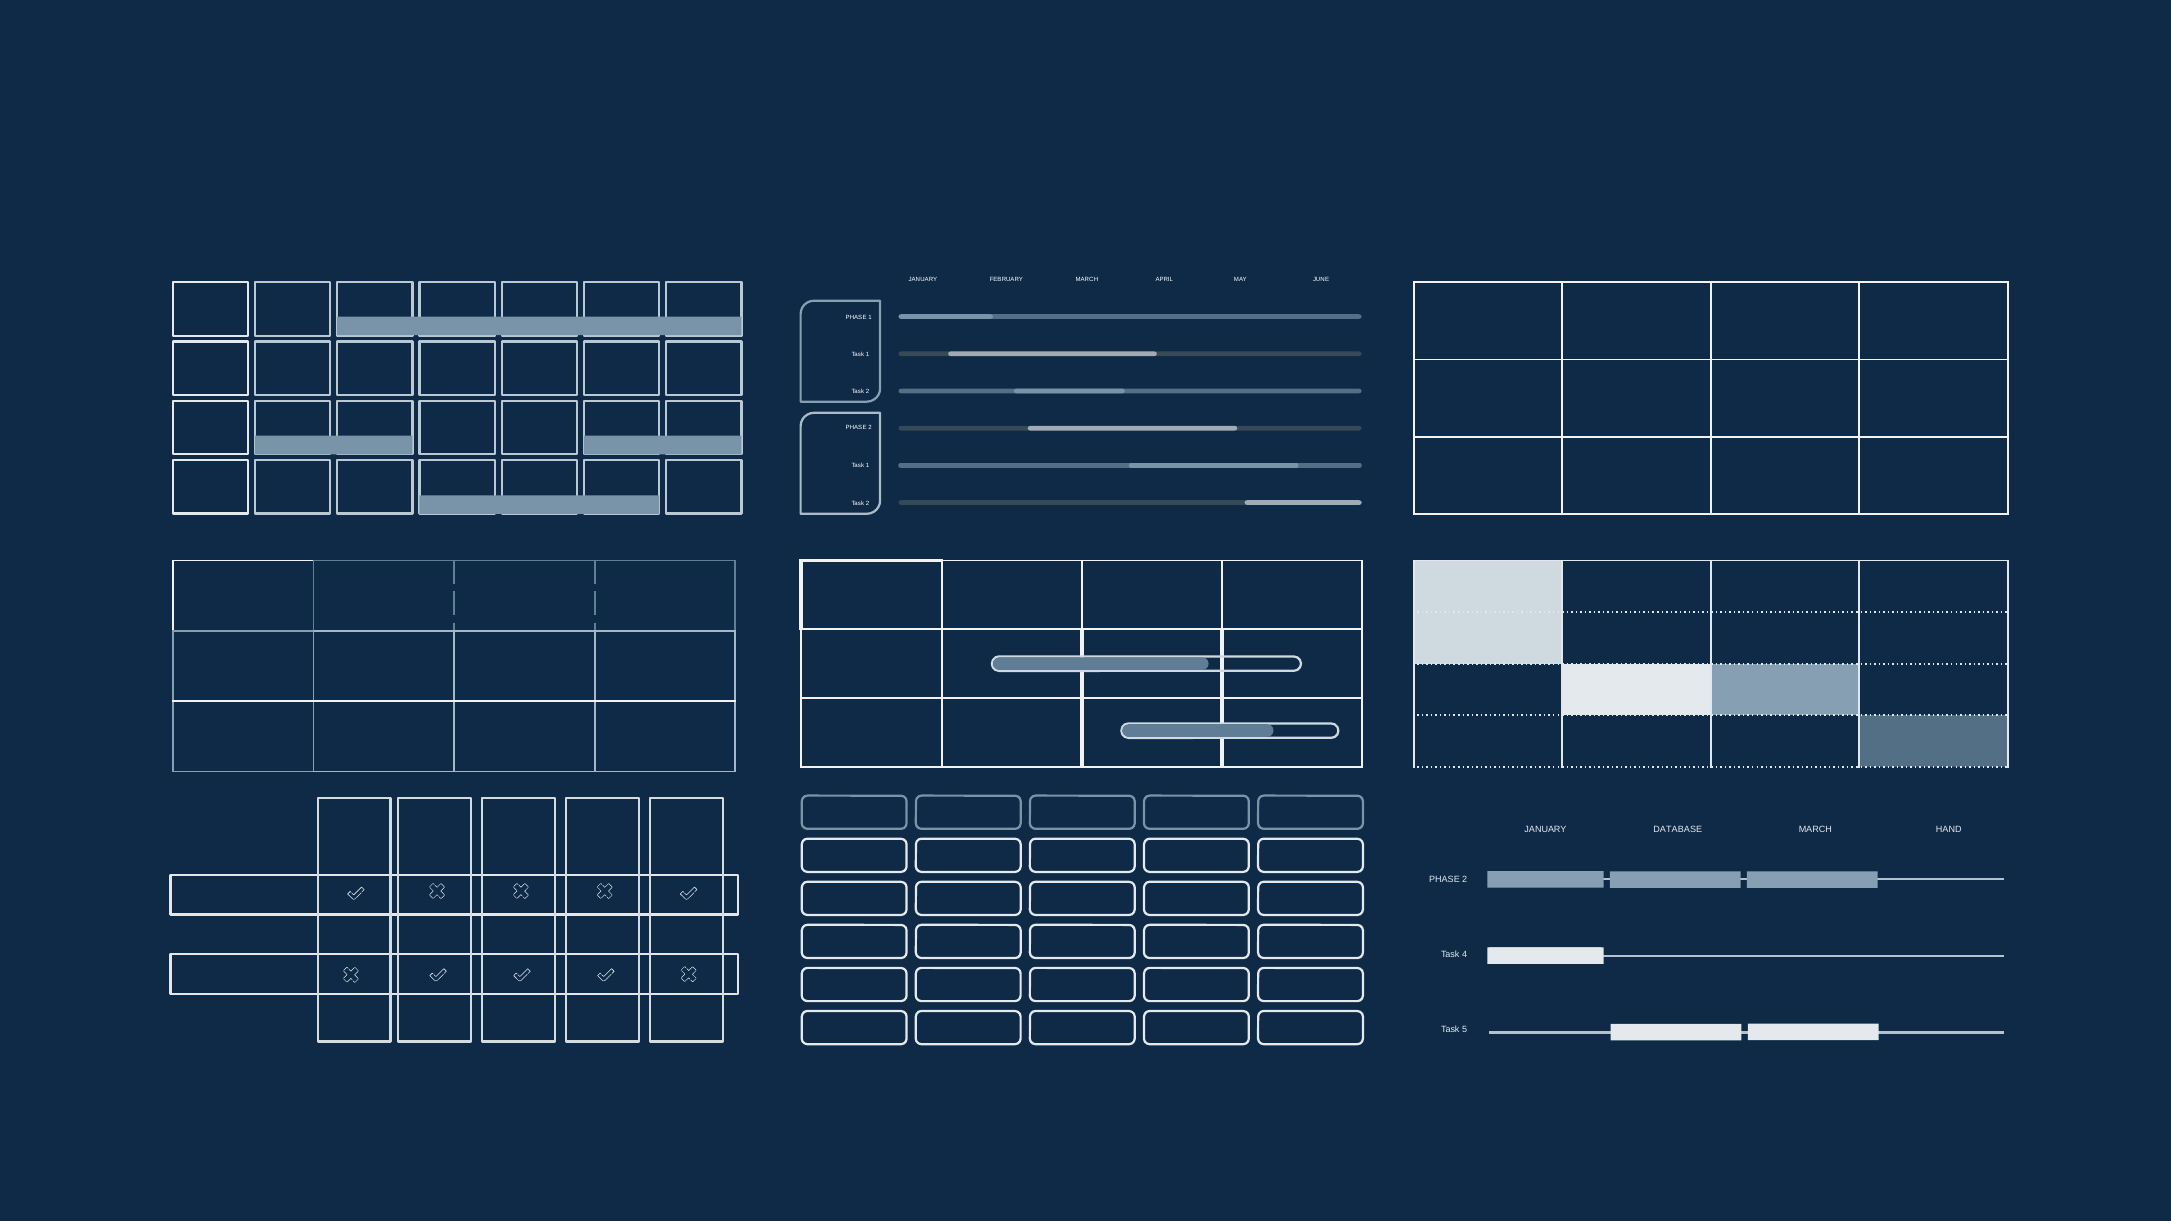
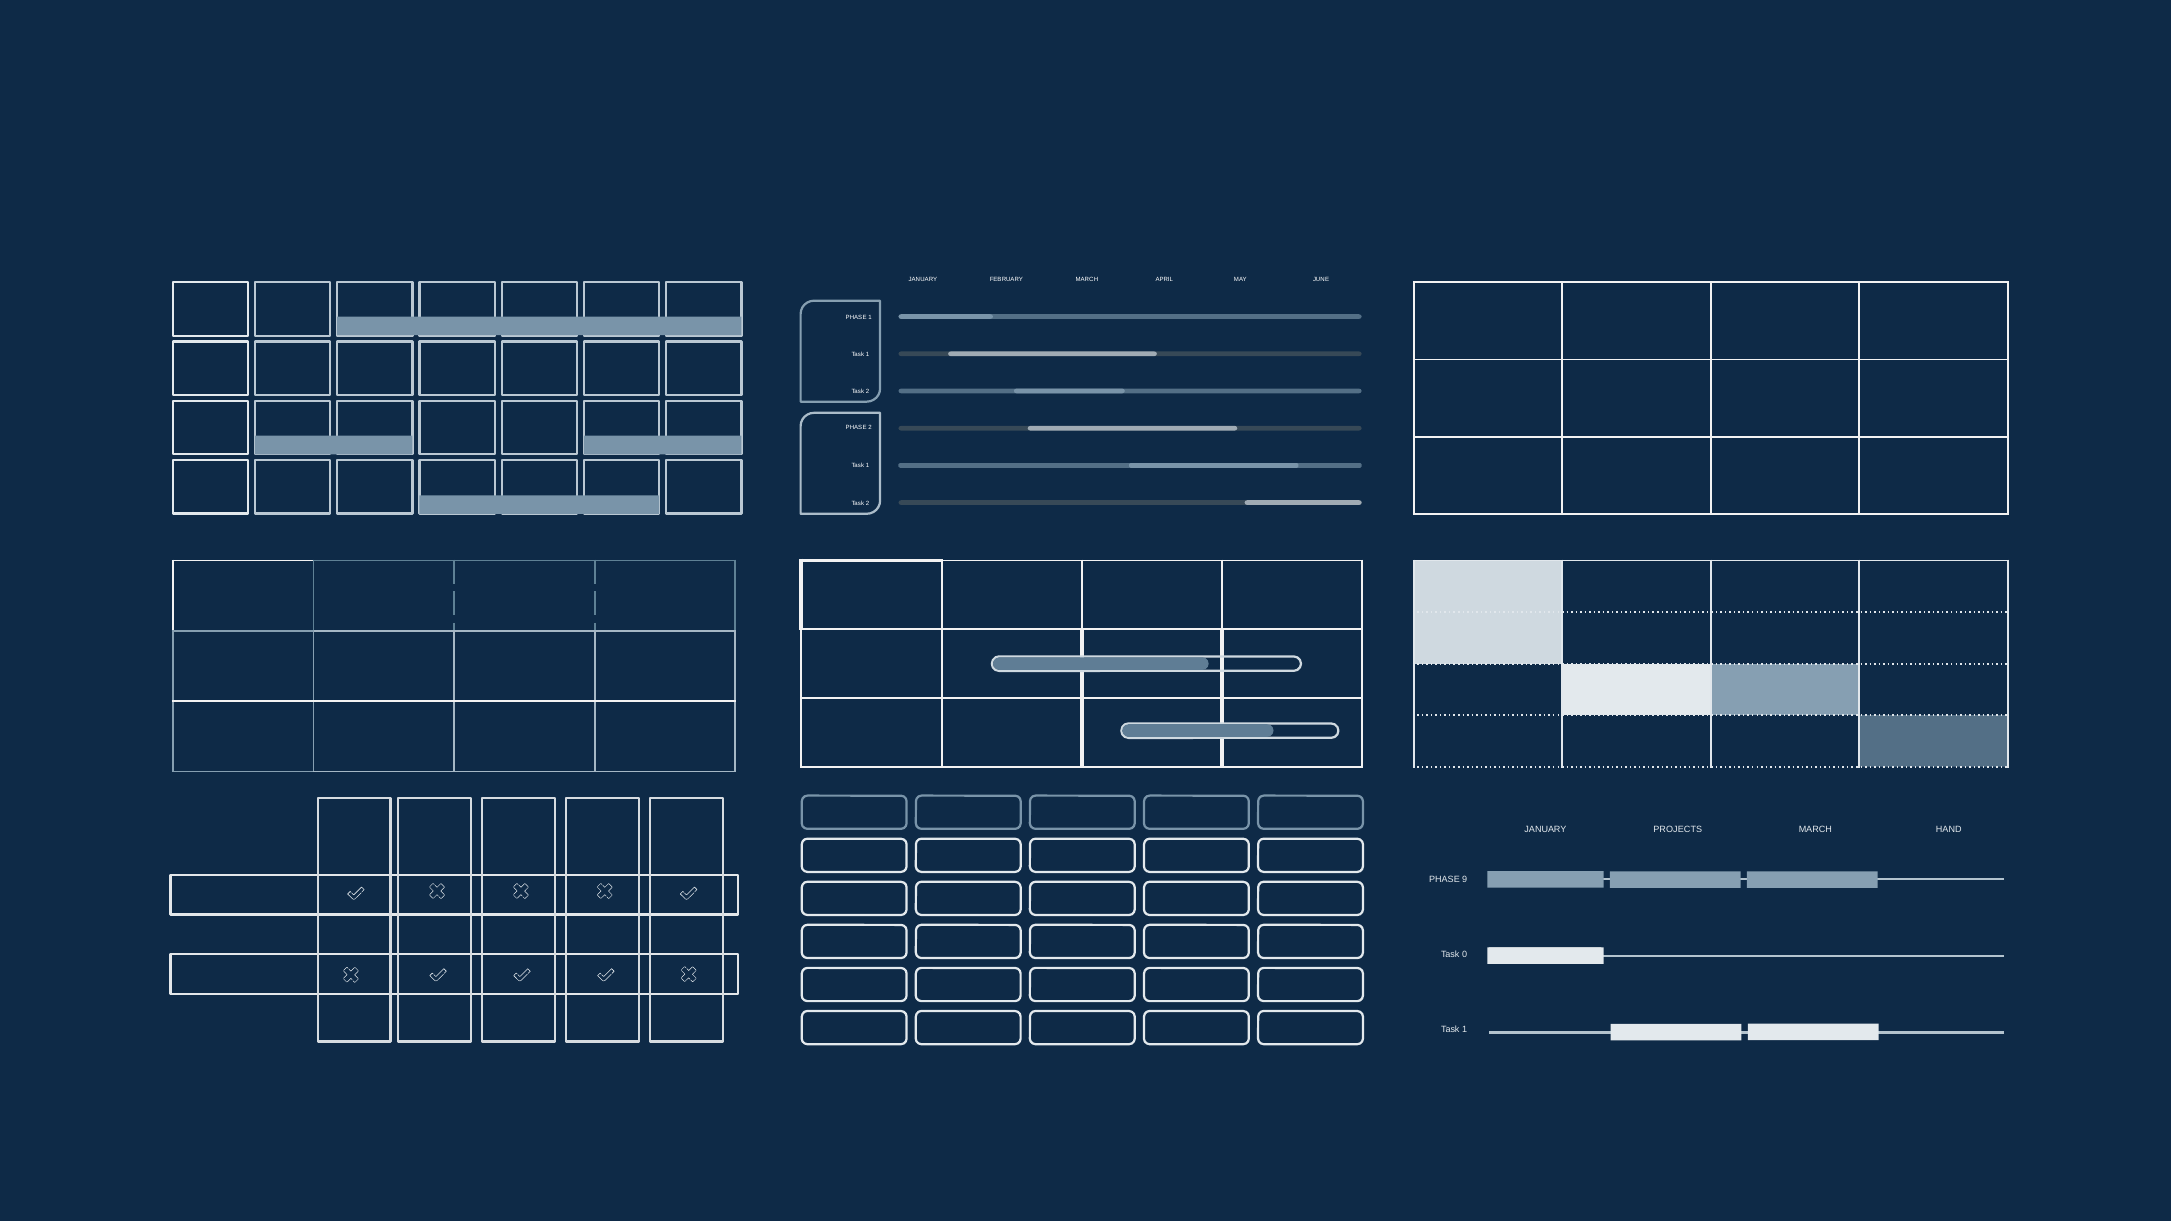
DATABASE: DATABASE -> PROJECTS (1678, 830)
2: 2 -> 9 (1465, 880)
4: 4 -> 0 (1465, 955)
5: 5 -> 1 (1465, 1030)
